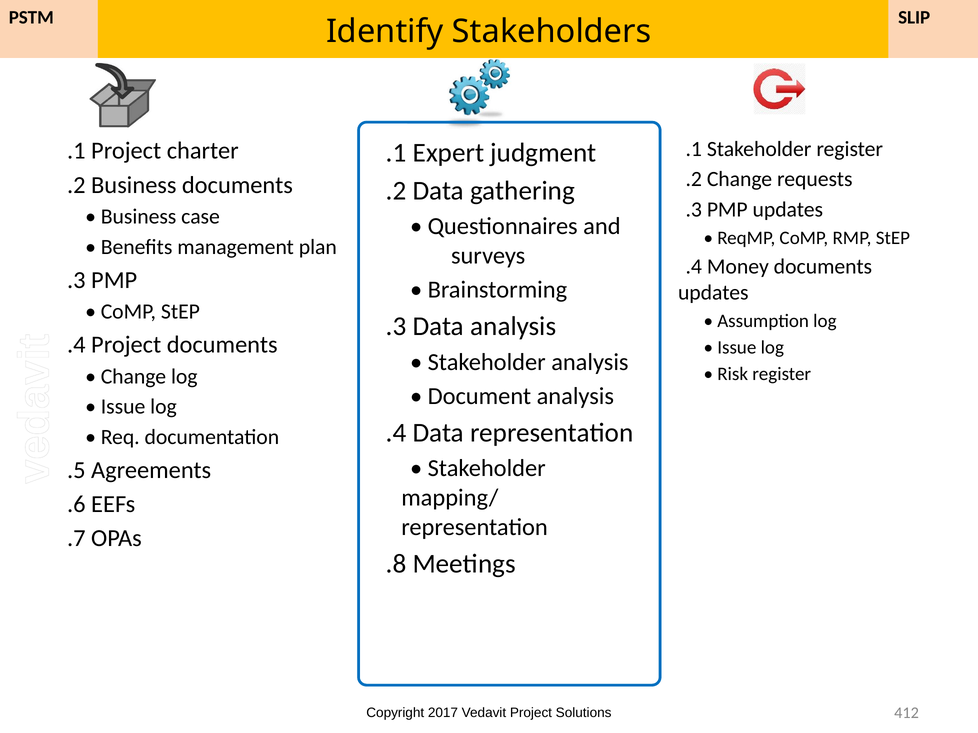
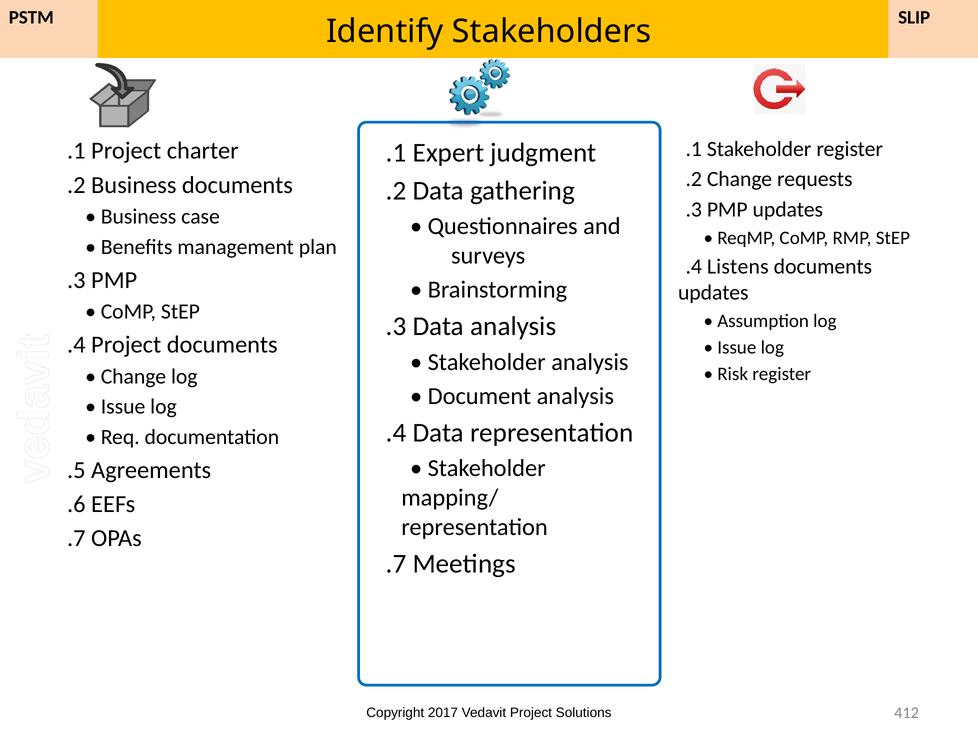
Money: Money -> Listens (738, 267)
.8: .8 -> .7 (396, 564)
